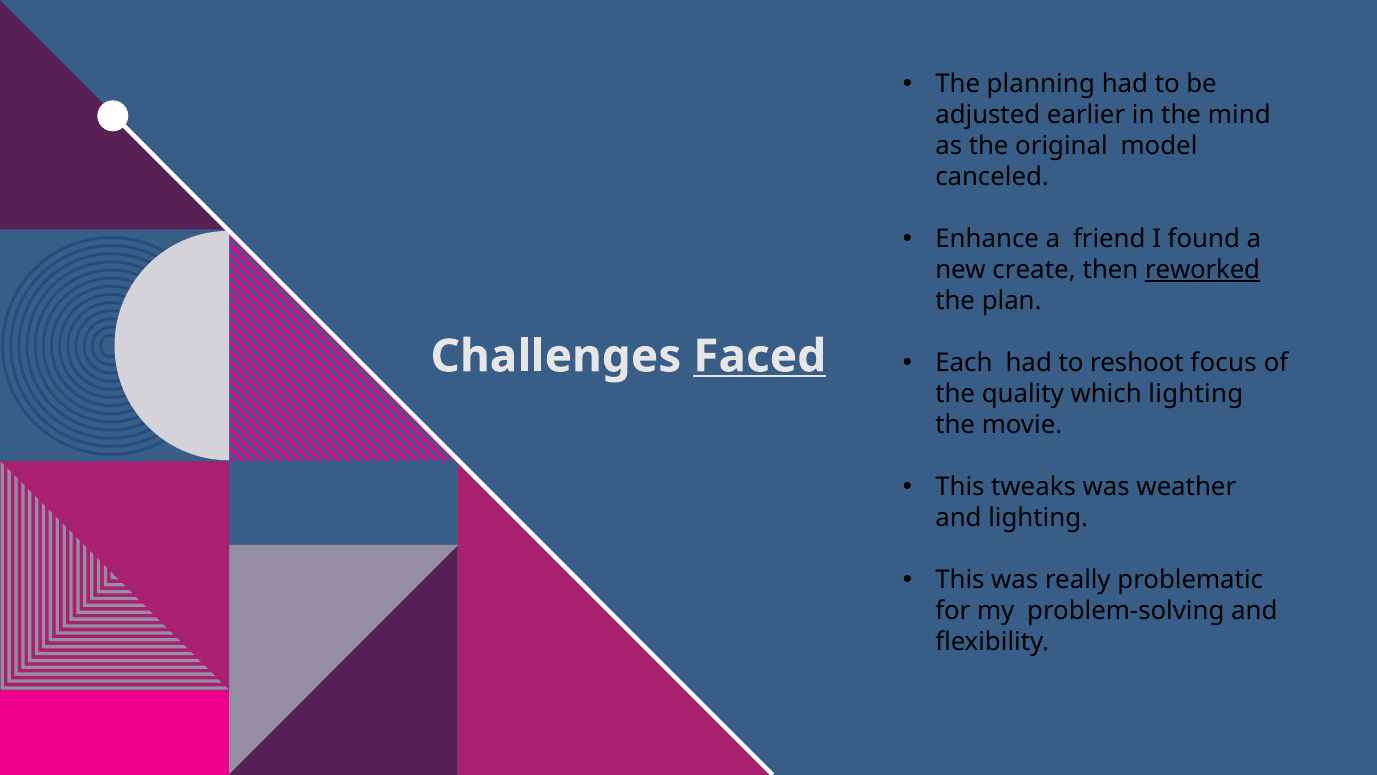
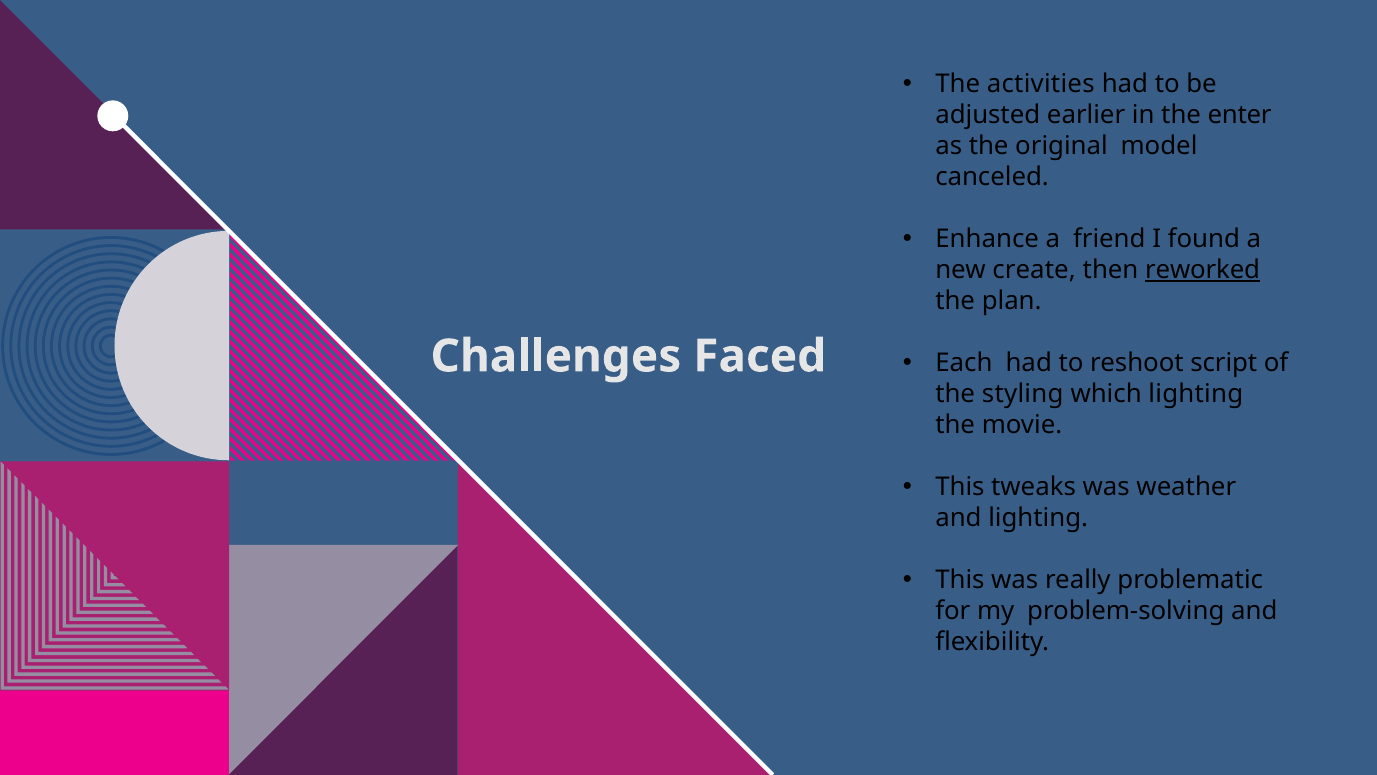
planning: planning -> activities (1041, 84)
mind: mind -> enter (1240, 115)
Faced underline: present -> none (760, 356)
focus: focus -> script (1224, 363)
quality: quality -> styling (1023, 394)
